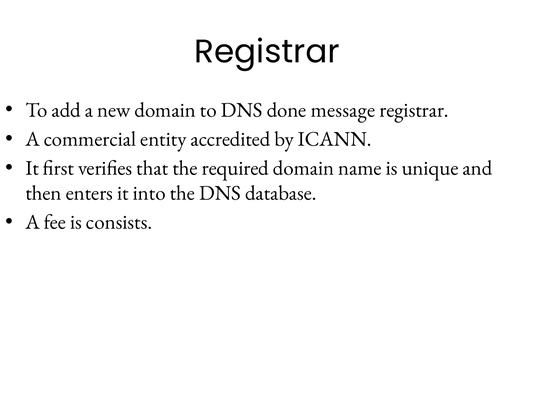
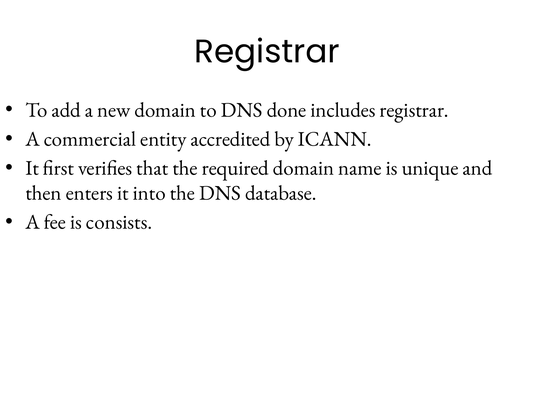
message: message -> includes (343, 110)
